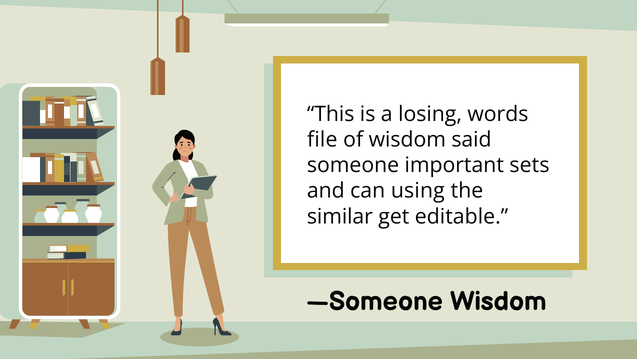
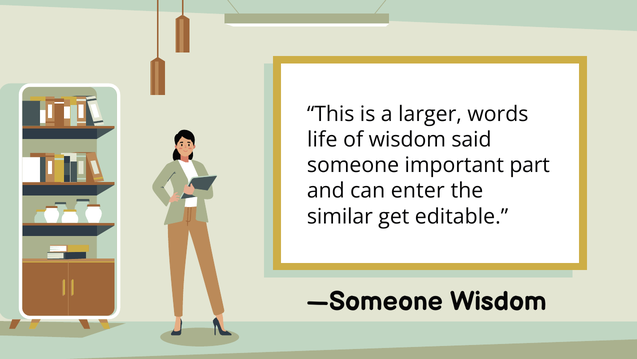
losing: losing -> larger (430, 114)
file: file -> life (322, 140)
sets: sets -> part (530, 165)
using: using -> enter (418, 191)
